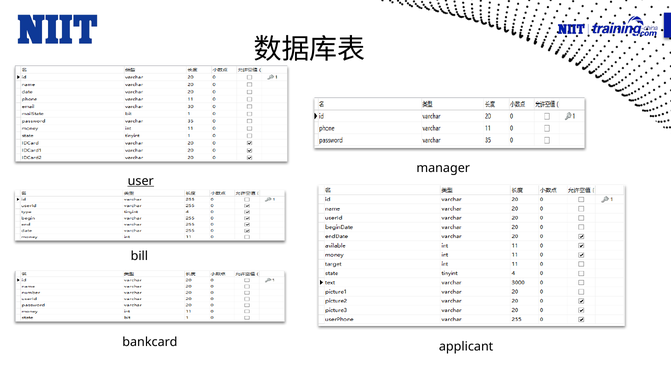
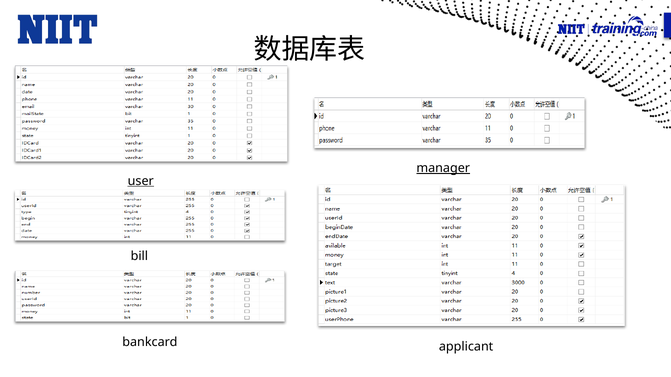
manager underline: none -> present (443, 168)
